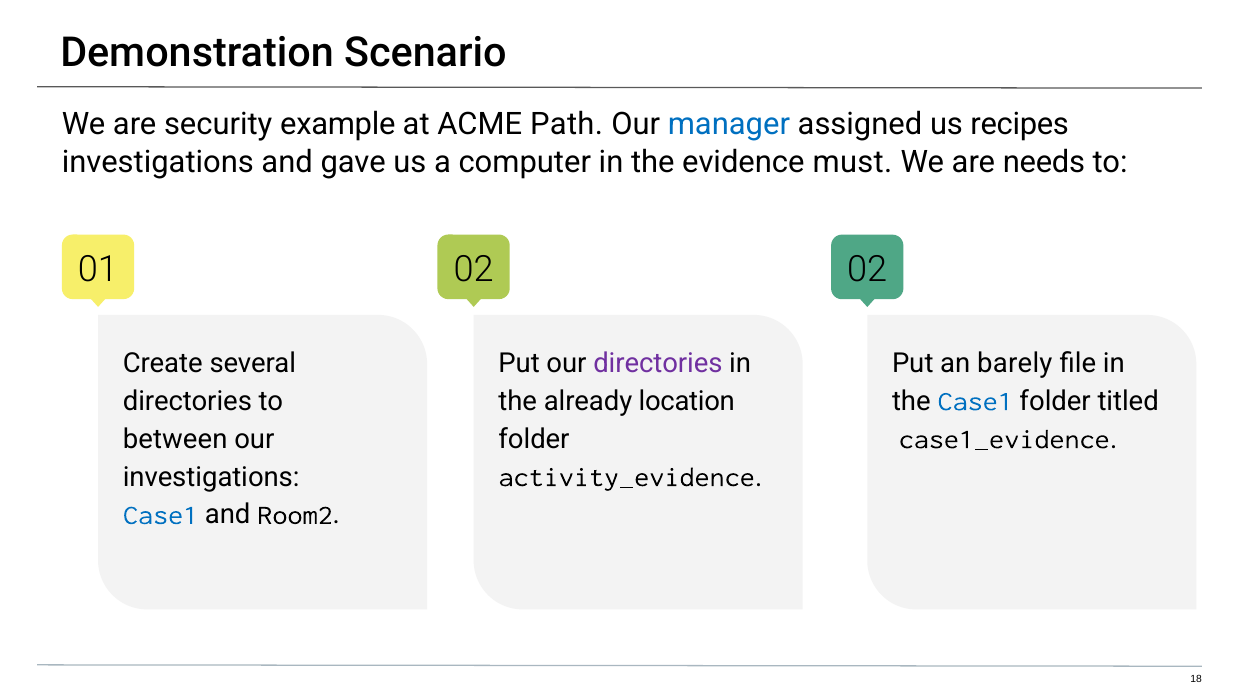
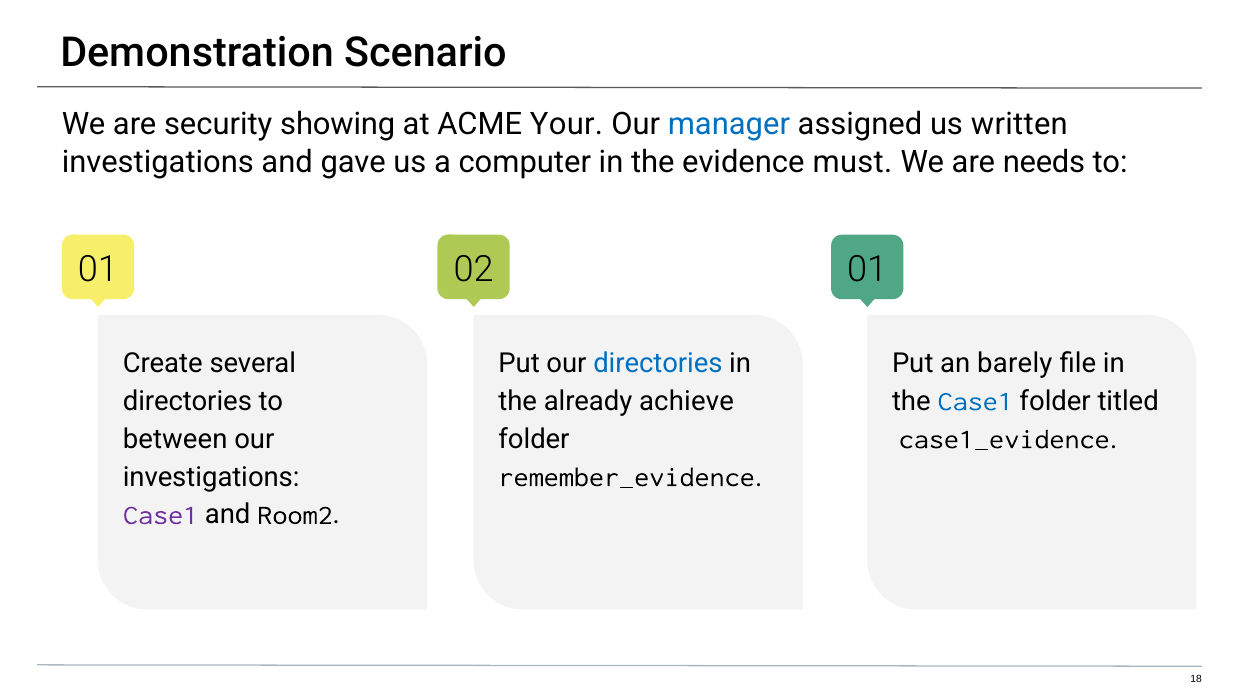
example: example -> showing (338, 125)
Path: Path -> Your (567, 125)
recipes: recipes -> written (1019, 125)
02 02: 02 -> 01 (867, 269)
directories colour: purple -> blue (658, 363)
location: location -> achieve (687, 401)
activity_evidence: activity_evidence -> remember_evidence (627, 477)
Case1 colour: blue -> purple (161, 515)
